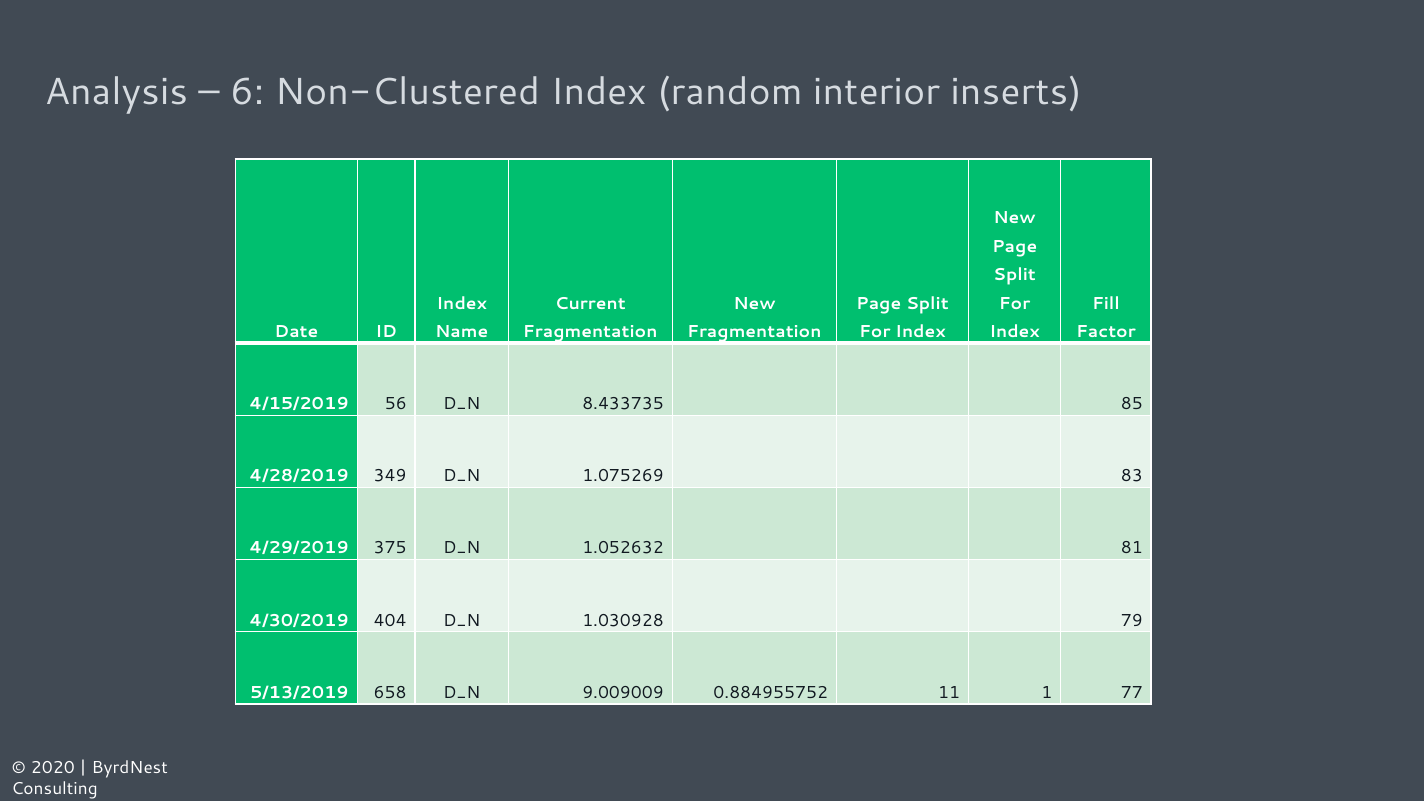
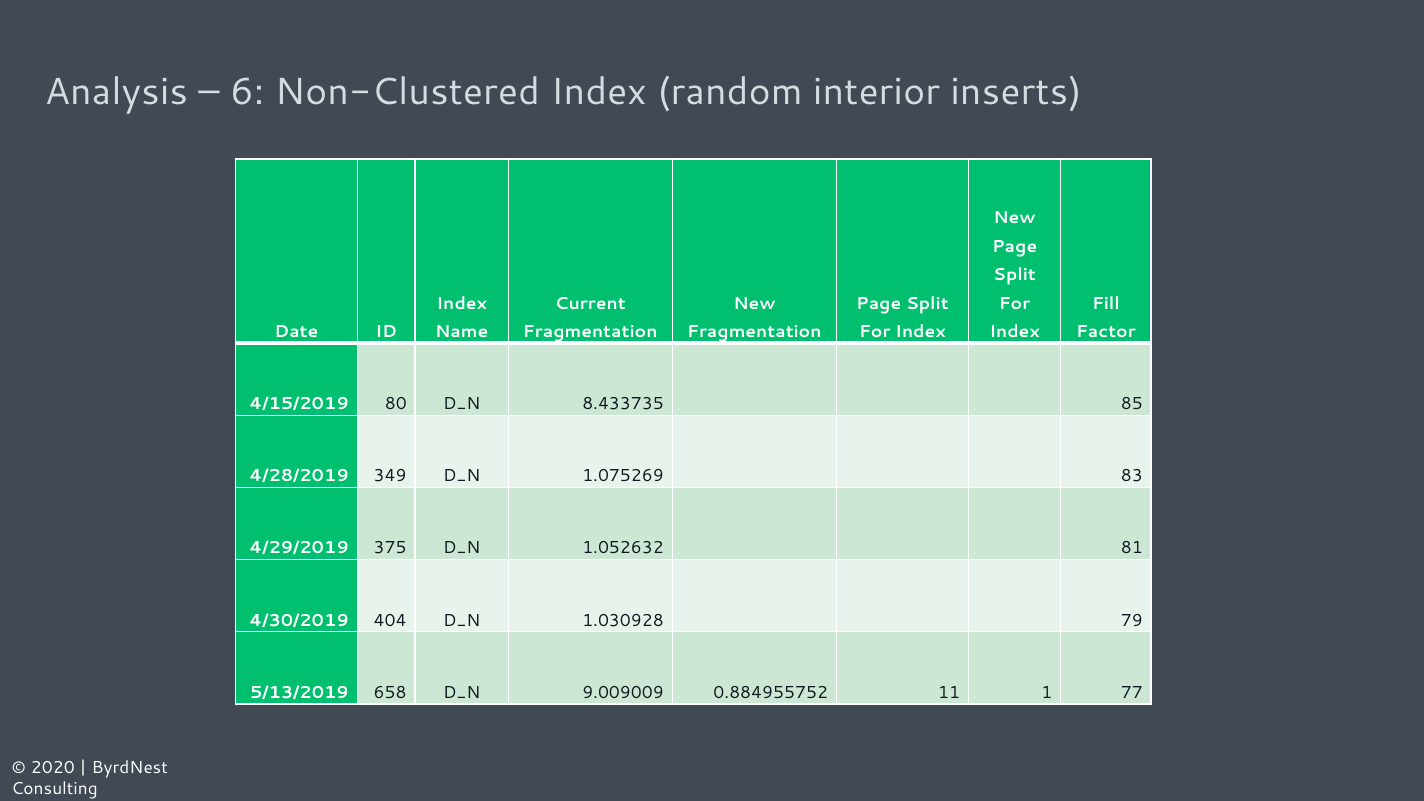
56: 56 -> 80 (396, 404)
